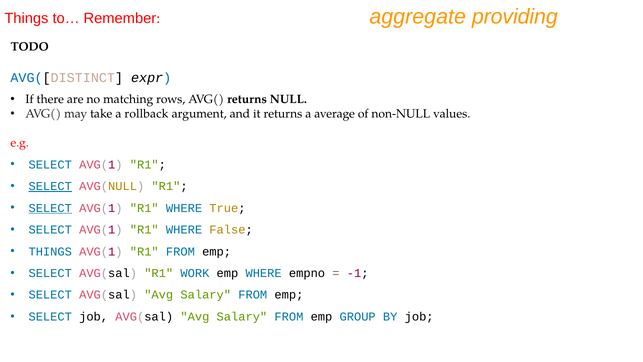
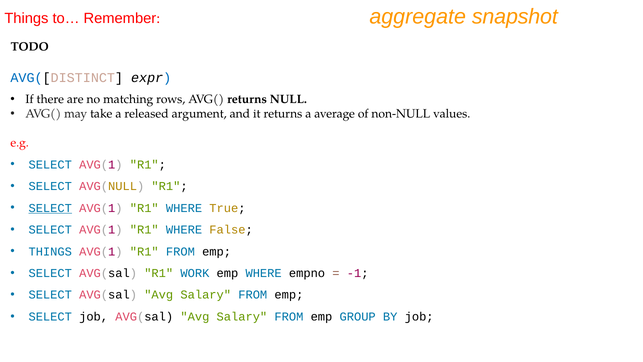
providing: providing -> snapshot (515, 17)
rollback: rollback -> released (147, 114)
SELECT underline: present -> none (50, 186)
